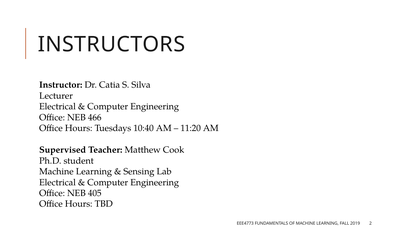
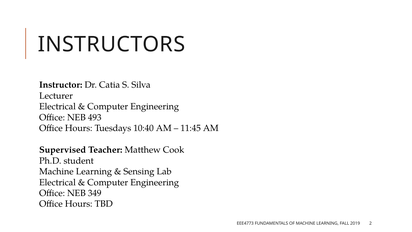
466: 466 -> 493 (95, 117)
11:20: 11:20 -> 11:45 (191, 128)
405: 405 -> 349 (95, 193)
